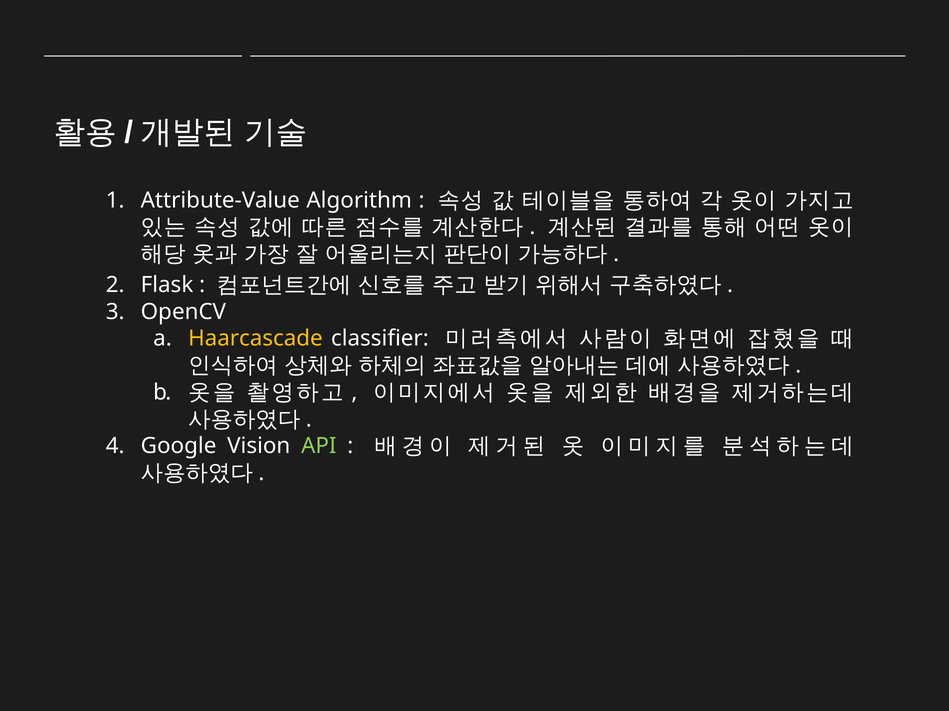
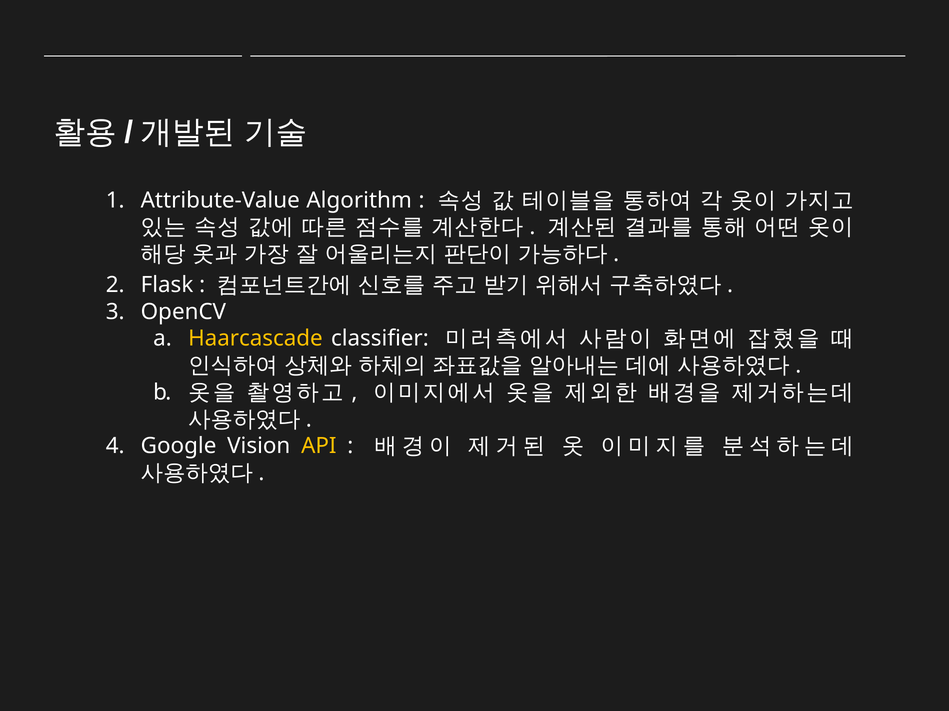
API colour: light green -> yellow (319, 446)
